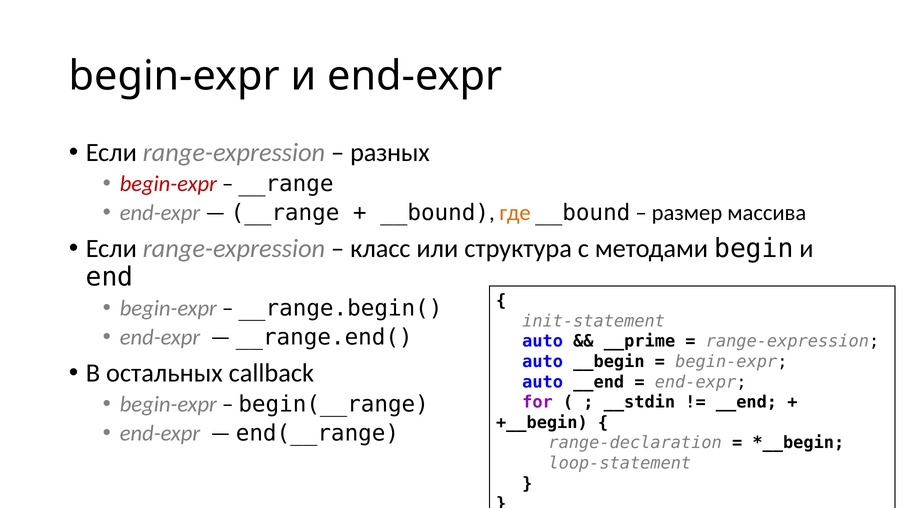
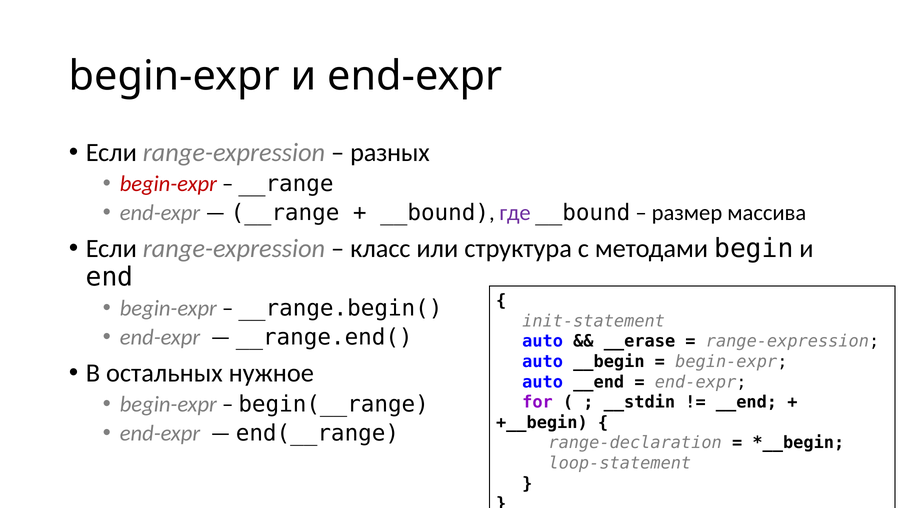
где colour: orange -> purple (515, 213)
__prime: __prime -> __erase (640, 342)
callback: callback -> нужное (271, 374)
